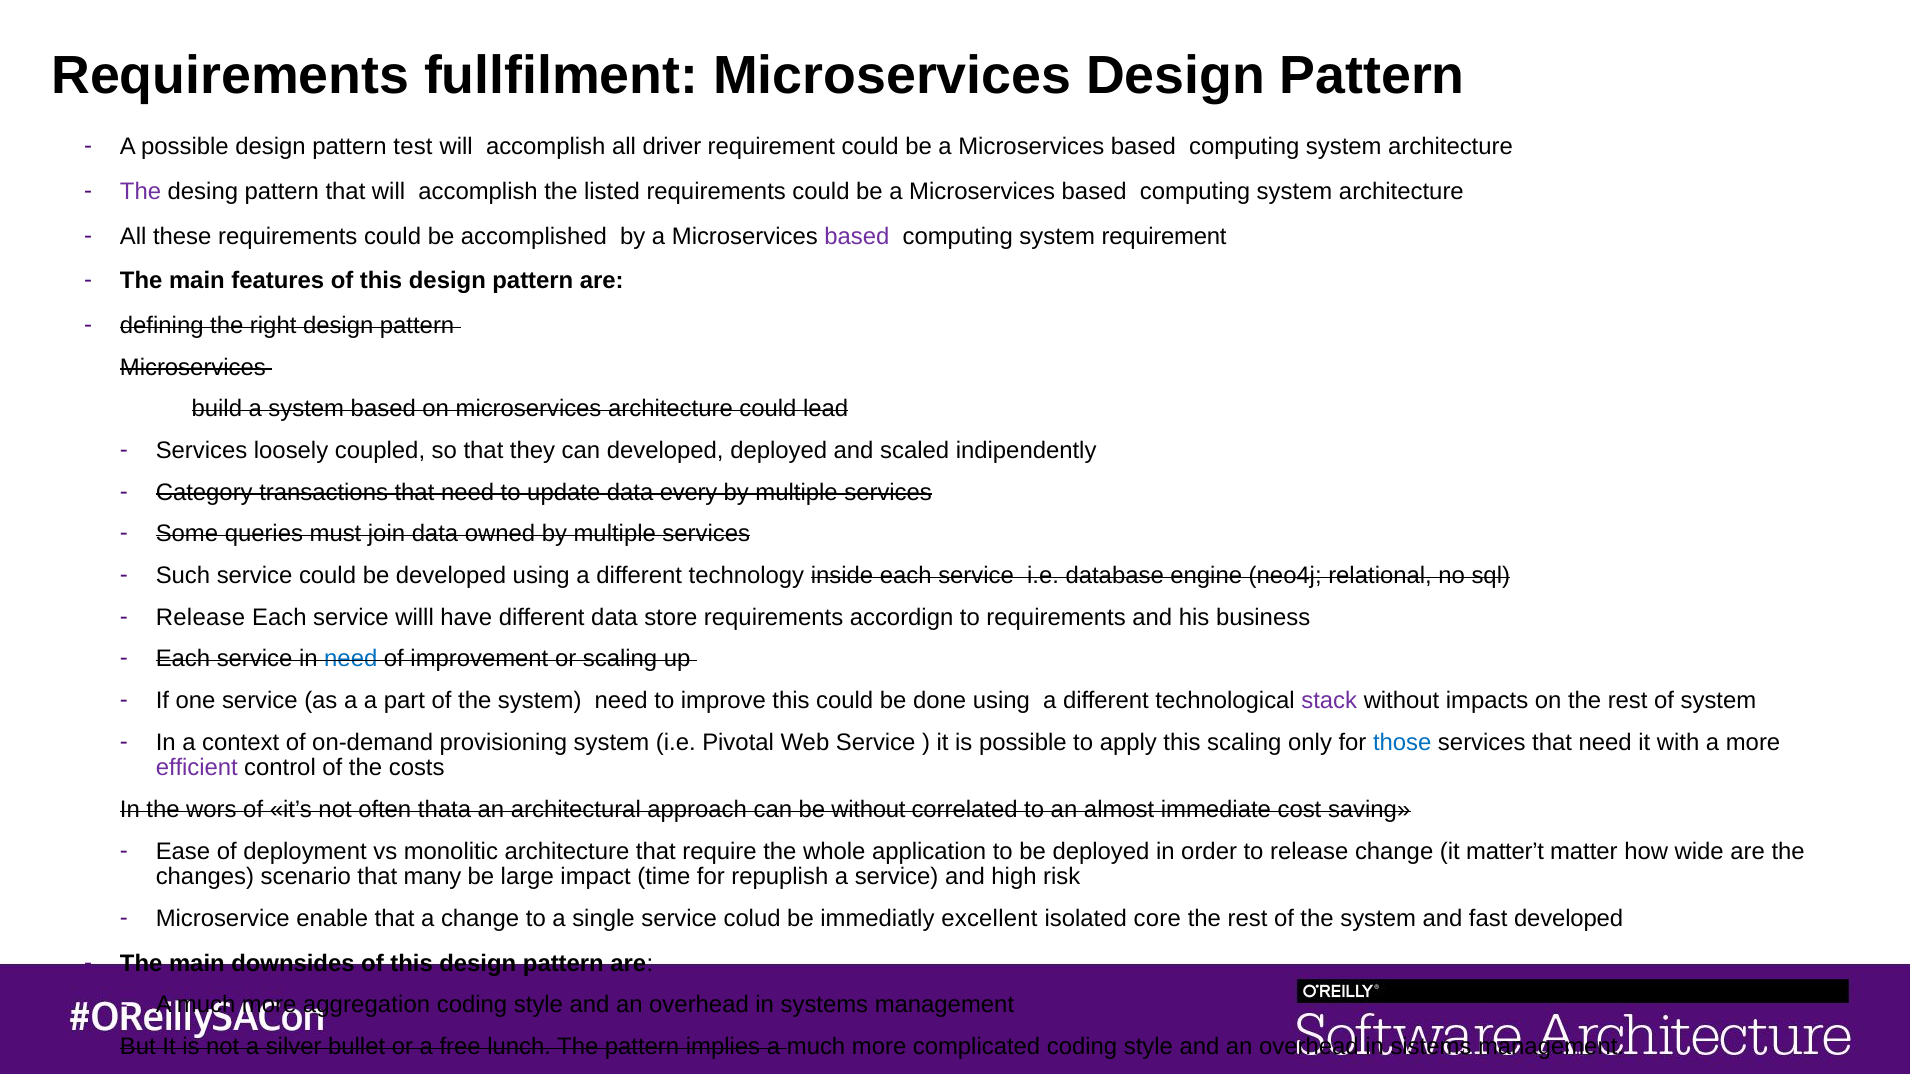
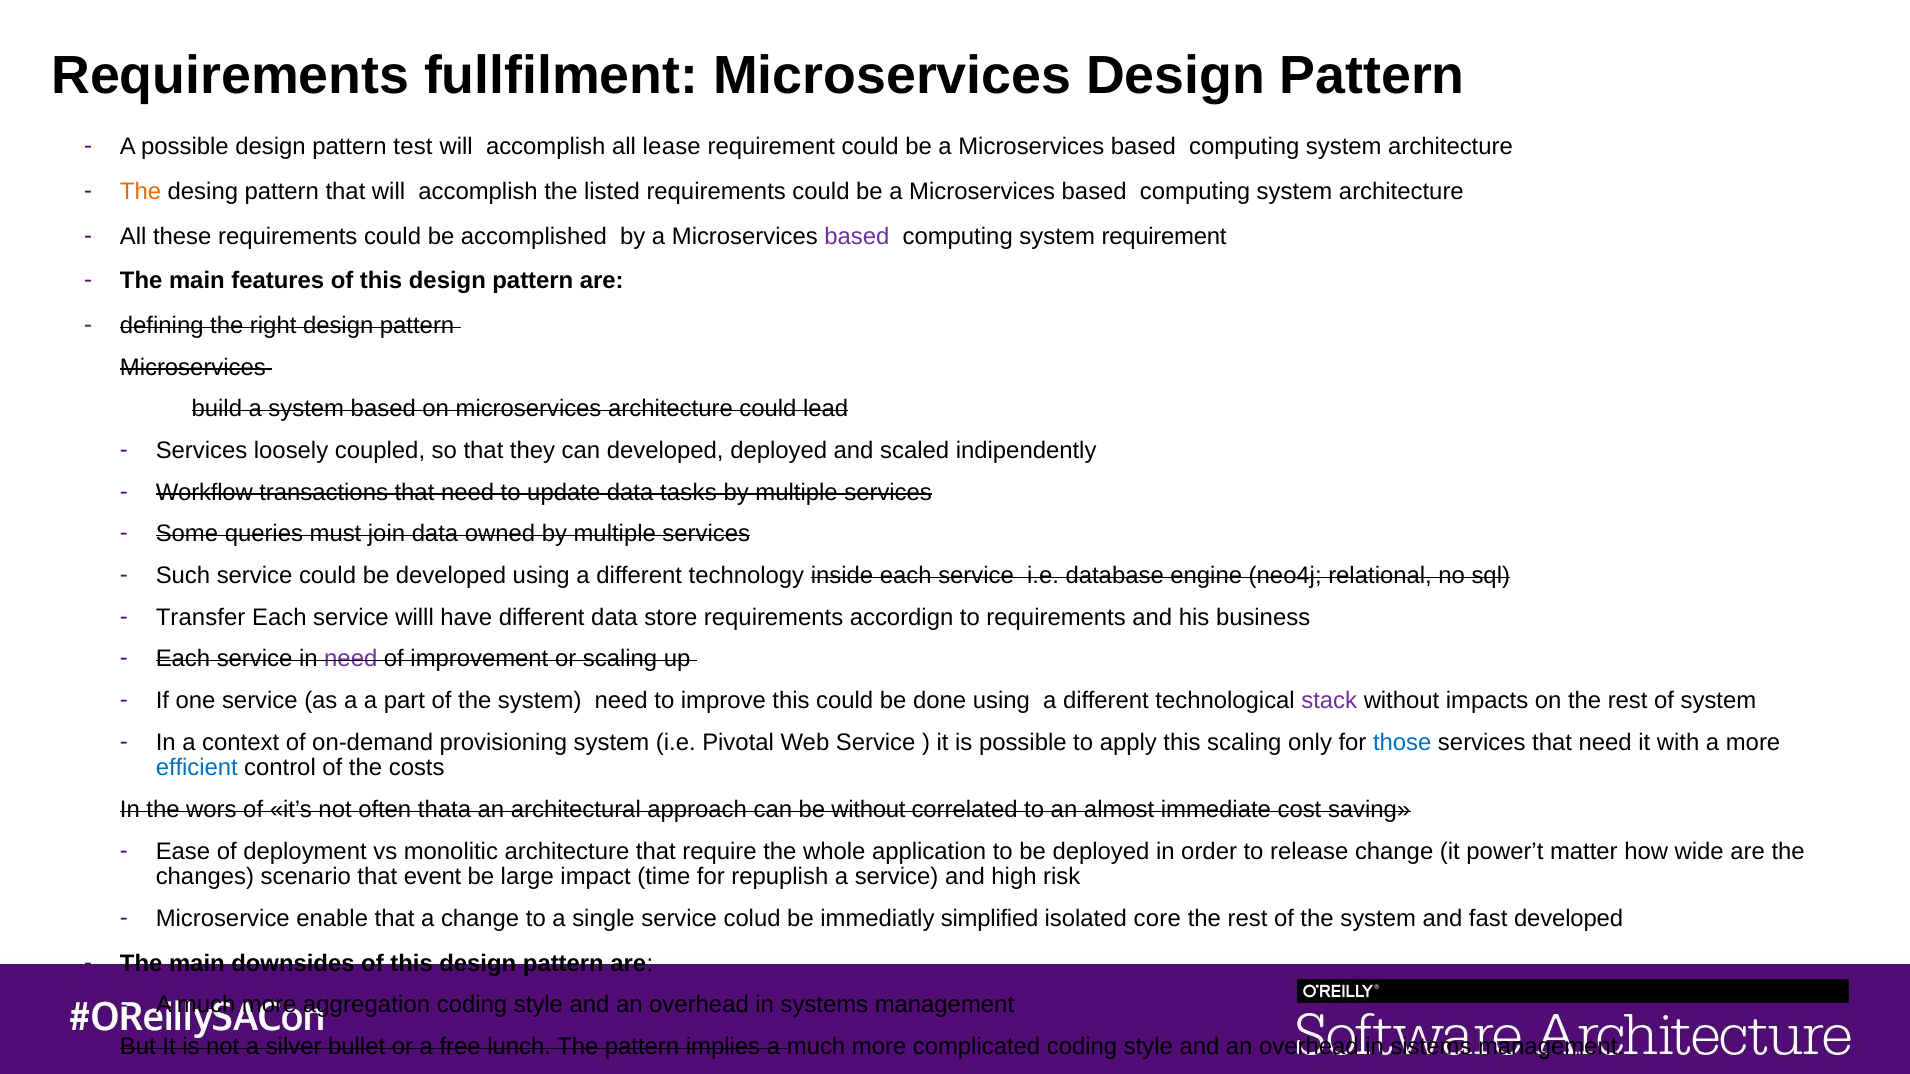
driver: driver -> lease (672, 147)
The colour: purple -> orange (141, 192)
Category: Category -> Workflow (204, 492)
every: every -> tasks (688, 492)
Release: Release -> Transfer (201, 617)
need colour: blue -> purple (351, 659)
efficient colour: purple -> blue (197, 768)
matter’t: matter’t -> power’t (1505, 852)
many: many -> event (433, 877)
excellent: excellent -> simplified (990, 919)
